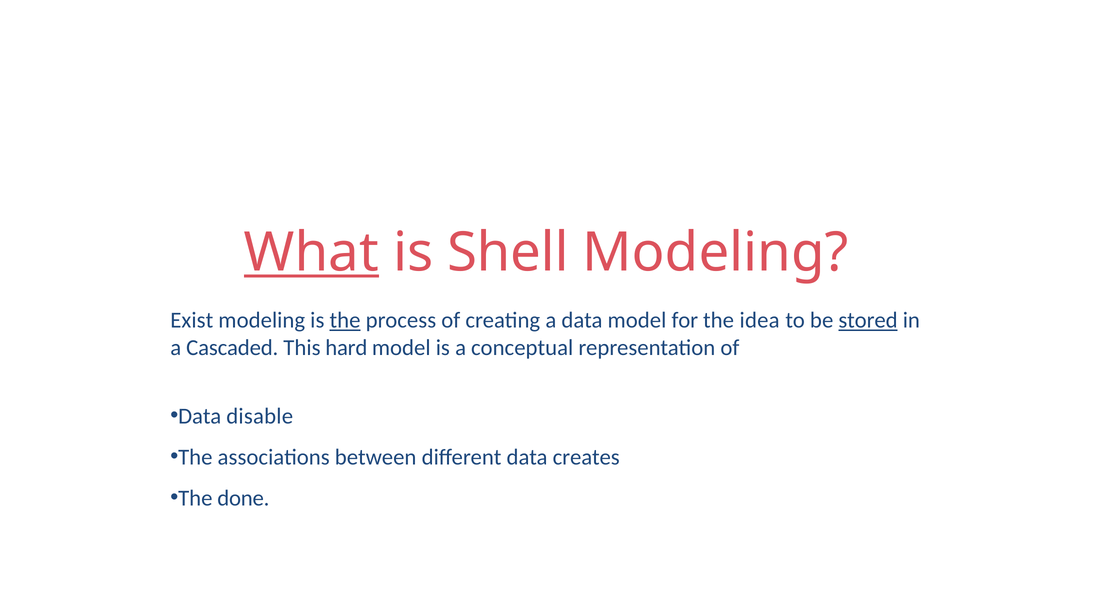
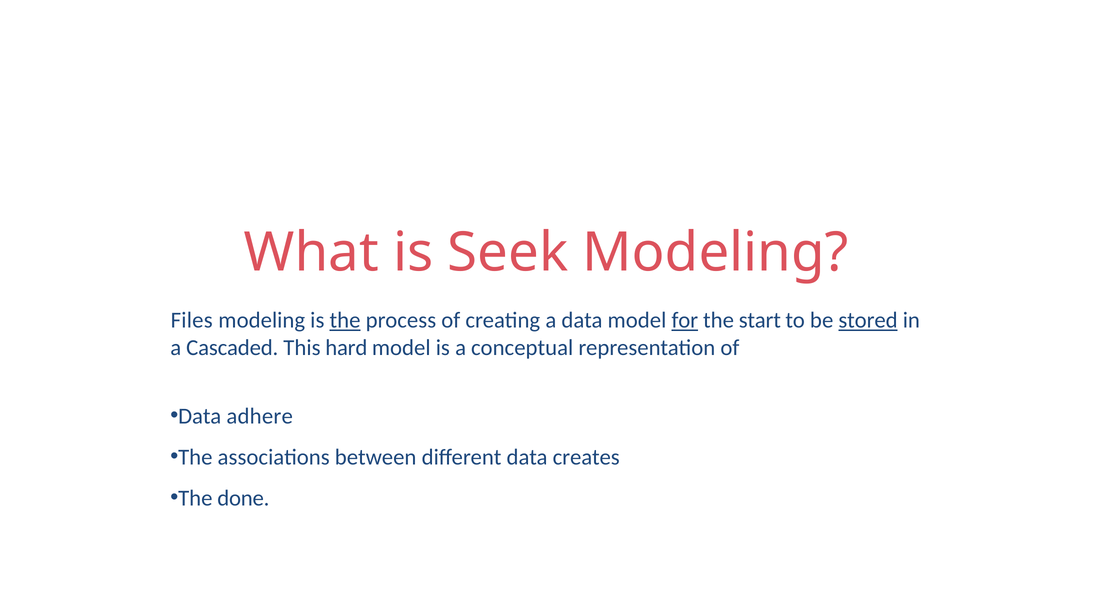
What underline: present -> none (311, 252)
Shell: Shell -> Seek (508, 252)
Exist: Exist -> Files (192, 320)
for underline: none -> present (685, 320)
idea: idea -> start (760, 320)
disable: disable -> adhere (260, 416)
